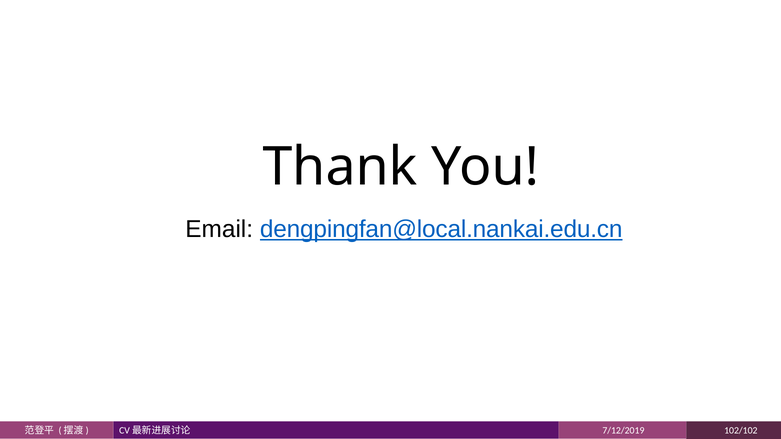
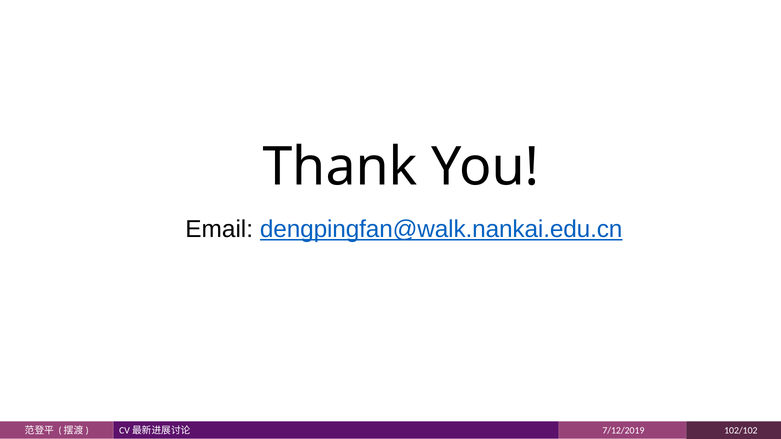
dengpingfan@local.nankai.edu.cn: dengpingfan@local.nankai.edu.cn -> dengpingfan@walk.nankai.edu.cn (441, 229)
